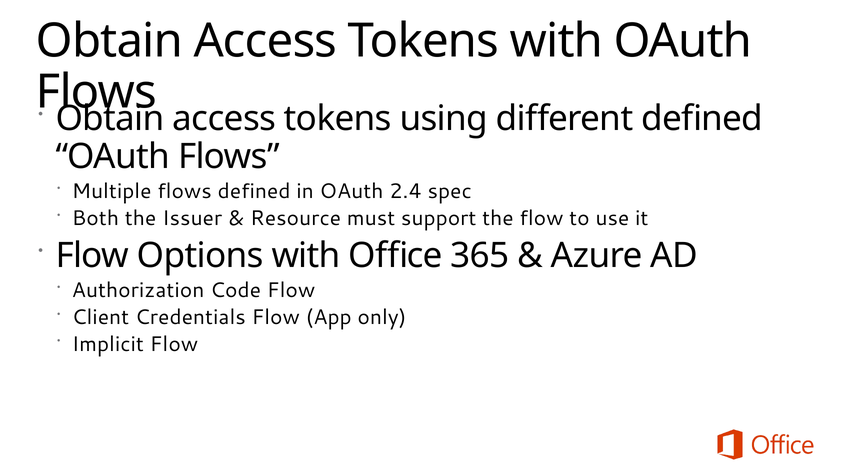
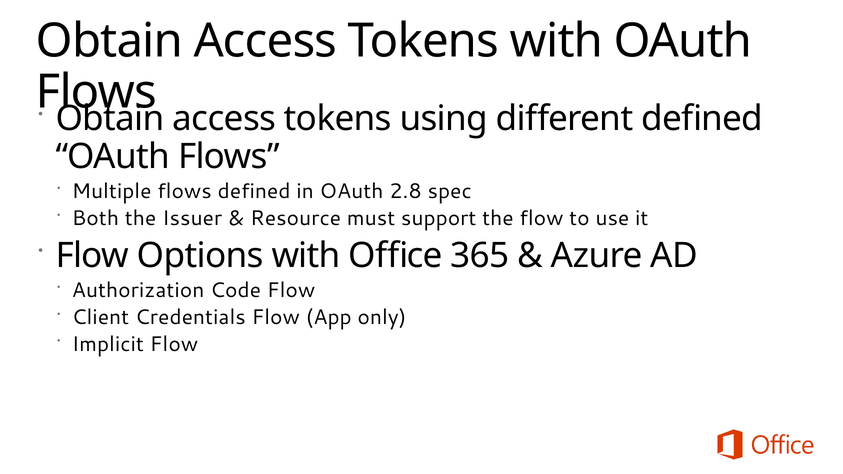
2.4: 2.4 -> 2.8 (406, 192)
